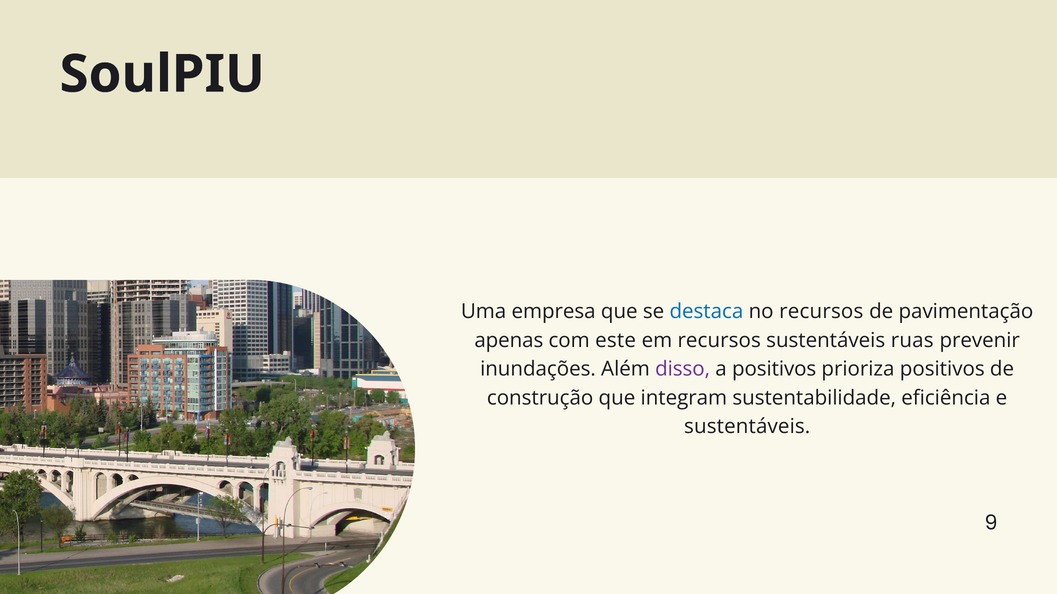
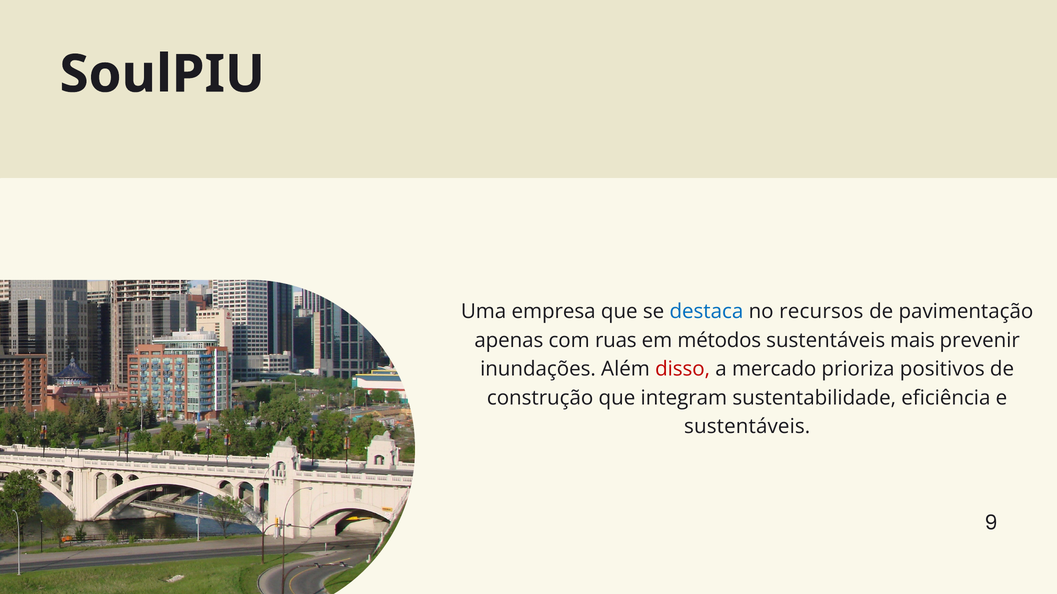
este: este -> ruas (616, 341)
em recursos: recursos -> métodos (719, 341)
ruas: ruas -> mais (912, 341)
disso colour: purple -> red (683, 369)
a positivos: positivos -> mercado (774, 369)
